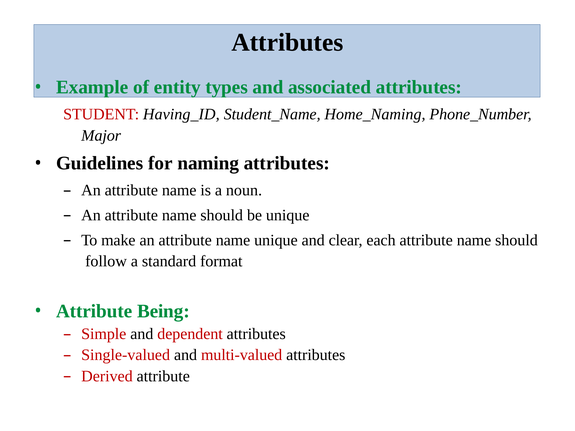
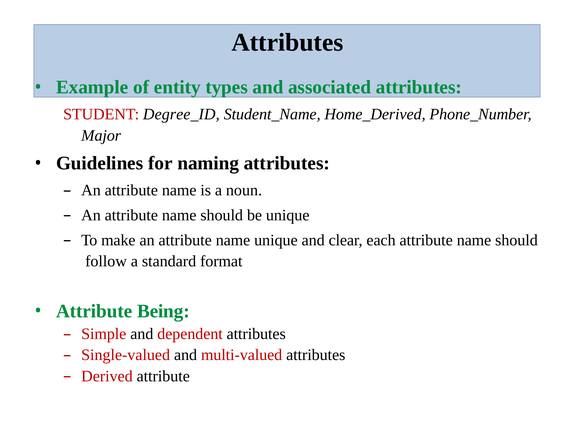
Having_ID: Having_ID -> Degree_ID (181, 114)
Home_Naming: Home_Naming -> Home_Derived (375, 114)
